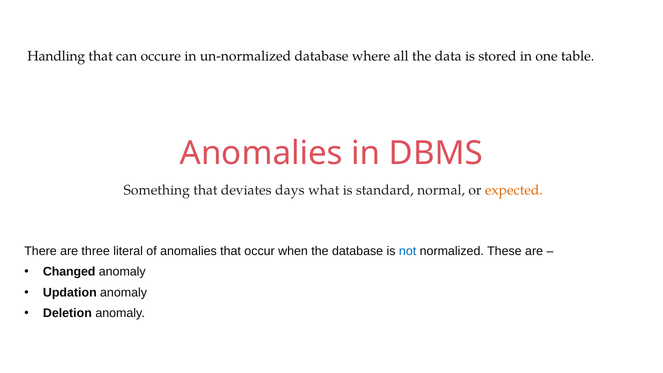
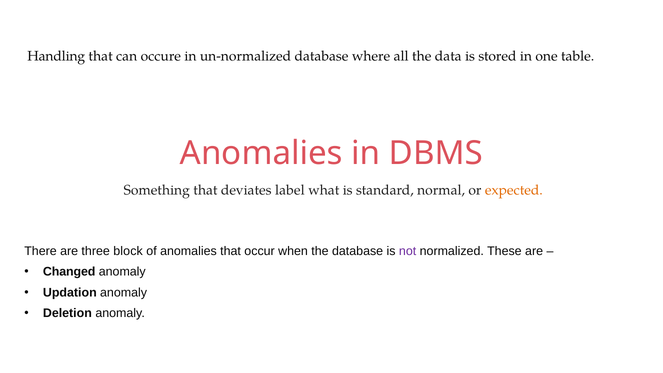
days: days -> label (290, 190)
literal: literal -> block (128, 251)
not colour: blue -> purple (408, 251)
